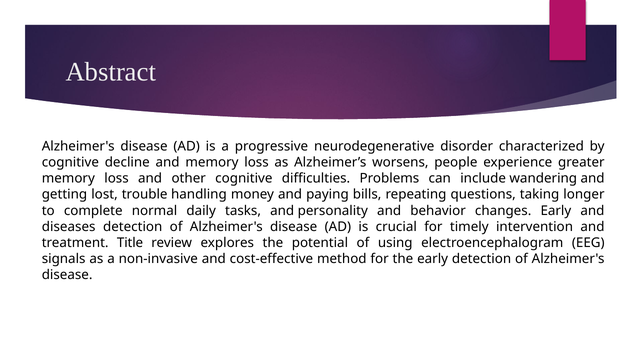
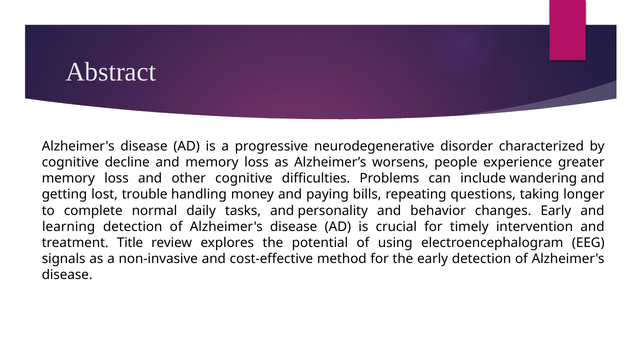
diseases: diseases -> learning (69, 227)
